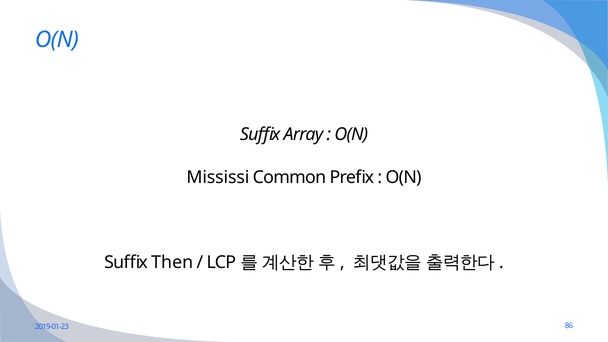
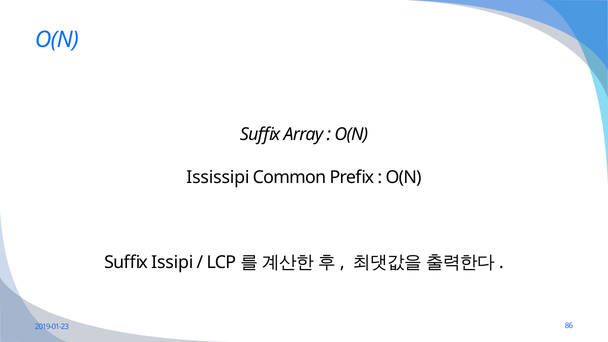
Mississi: Mississi -> Ississipi (218, 177)
Then: Then -> Issipi (172, 262)
